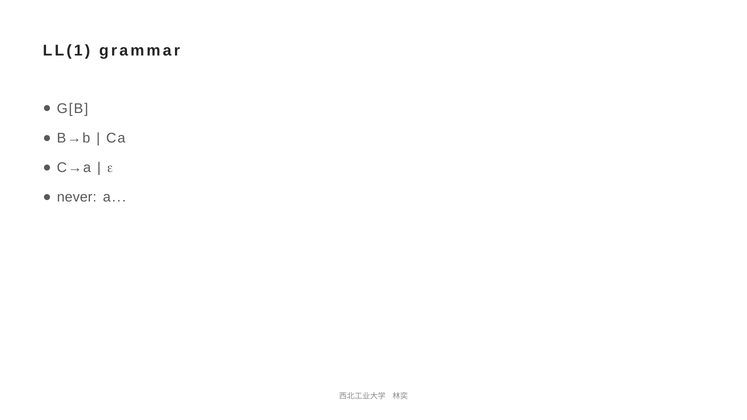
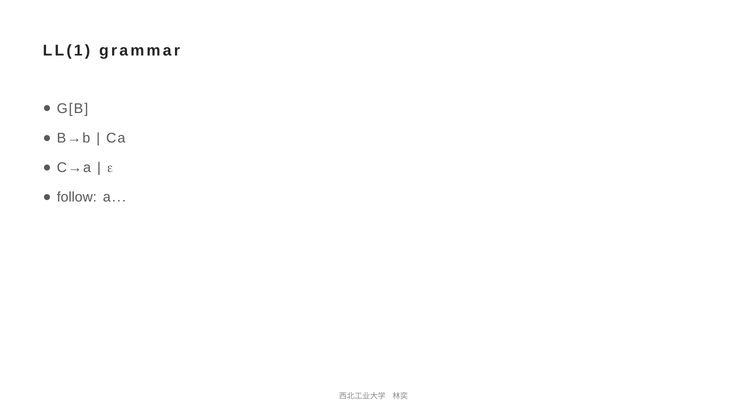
never: never -> follow (77, 197)
